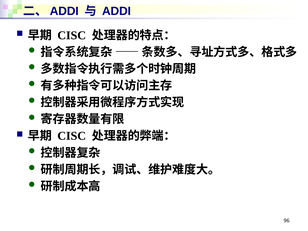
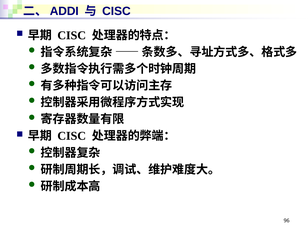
ADDI: ADDI -> CISC (116, 11)
